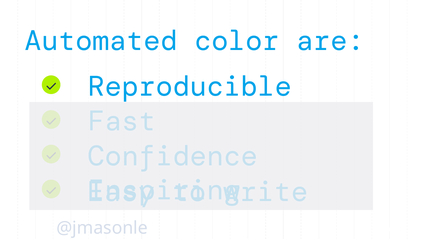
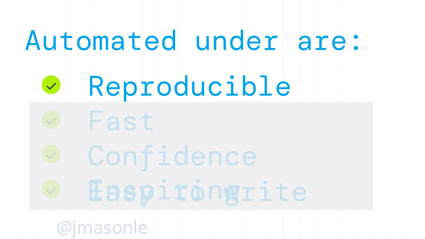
color: color -> under (237, 41)
